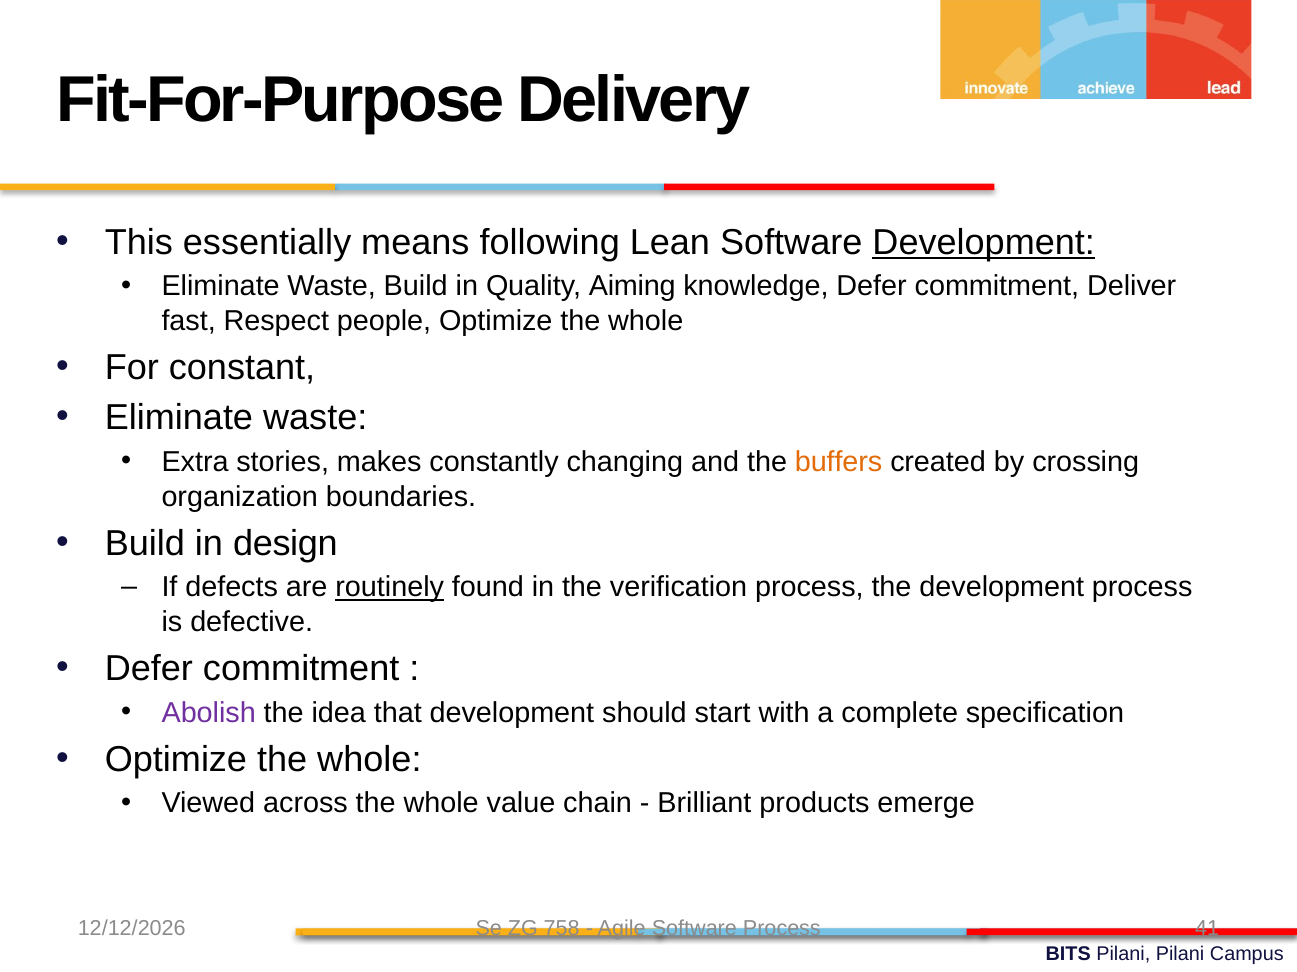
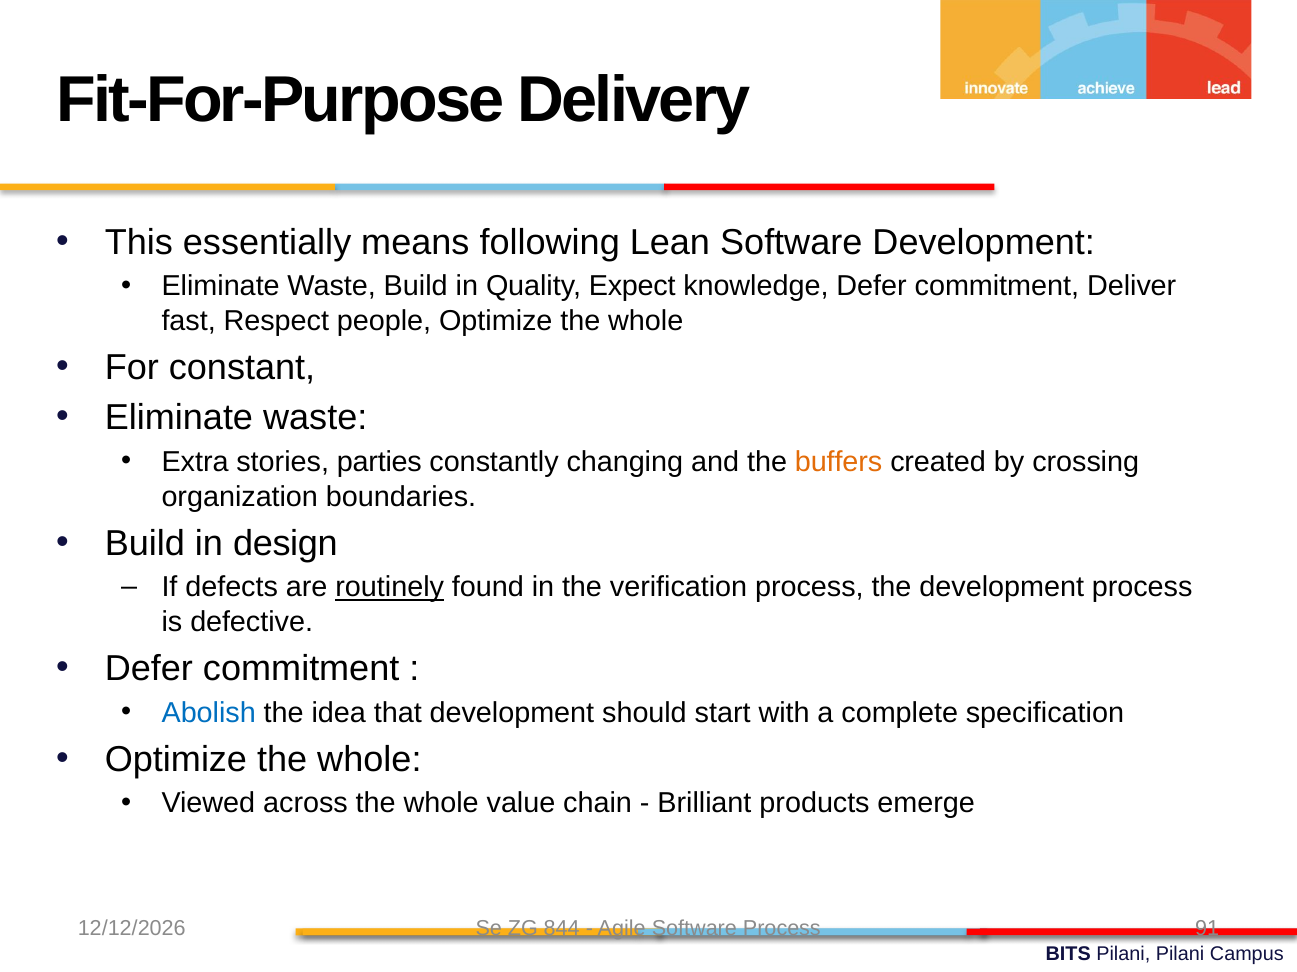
Development underline: present -> none (984, 243)
Aiming: Aiming -> Expect (632, 287)
makes: makes -> parties (379, 463)
Abolish colour: purple -> blue (209, 713)
758: 758 -> 844 (562, 929)
41: 41 -> 91 (1207, 929)
